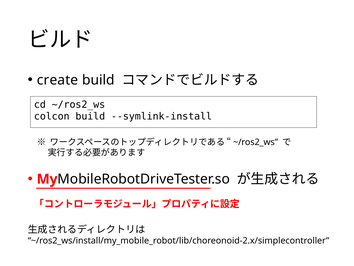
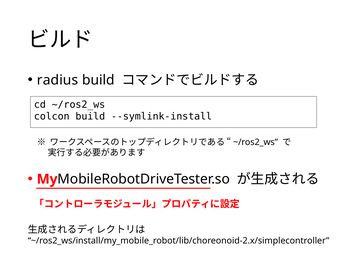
create: create -> radius (58, 80)
